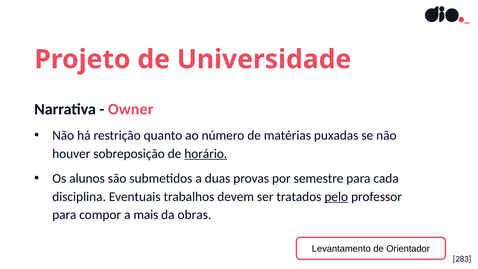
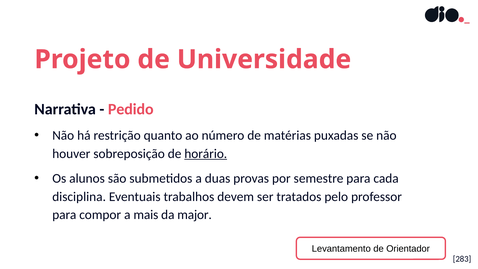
Owner: Owner -> Pedido (131, 109)
pelo underline: present -> none (336, 197)
obras: obras -> major (195, 215)
